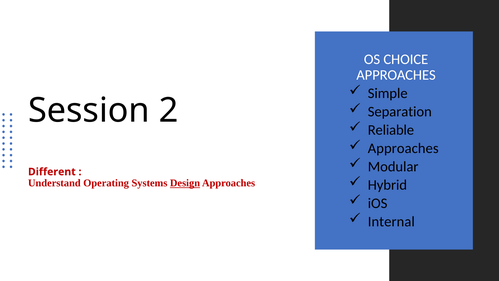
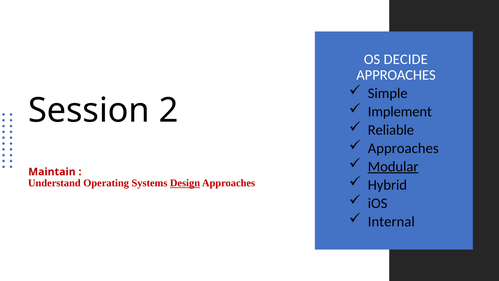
CHOICE: CHOICE -> DECIDE (406, 59)
Separation: Separation -> Implement (400, 112)
Modular underline: none -> present (393, 166)
Different: Different -> Maintain (52, 172)
